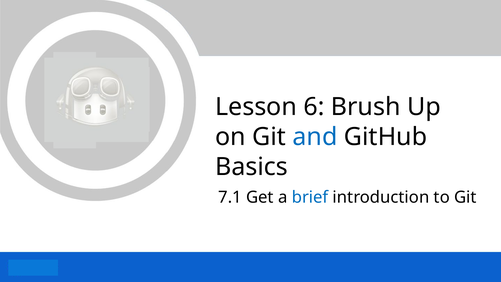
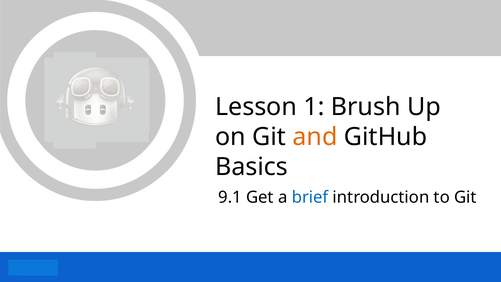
6: 6 -> 1 (314, 107)
and colour: blue -> orange (315, 137)
7.1: 7.1 -> 9.1 (230, 197)
